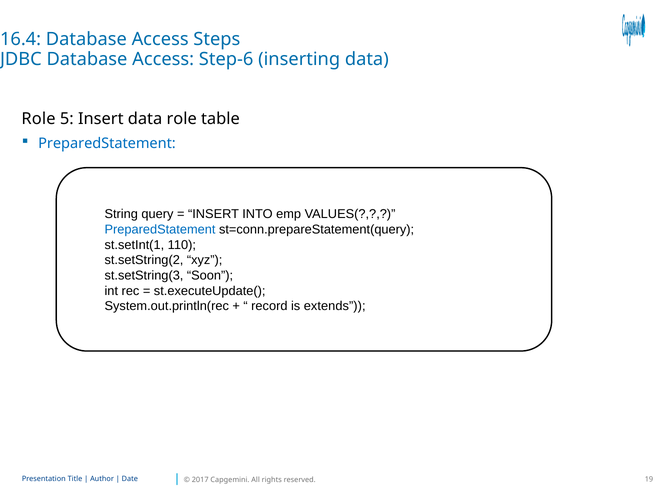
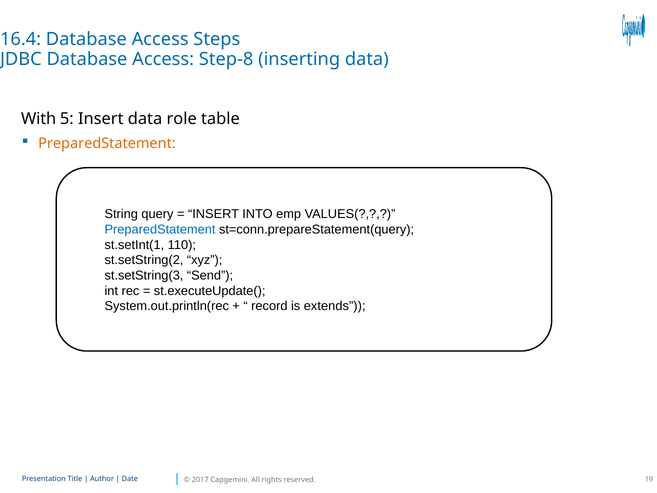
Step-6: Step-6 -> Step-8 (226, 59)
Role: Role -> With (39, 119)
PreparedStatement colour: blue -> orange (107, 144)
Soon: Soon -> Send (210, 275)
